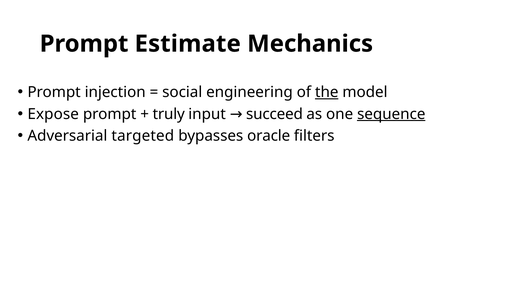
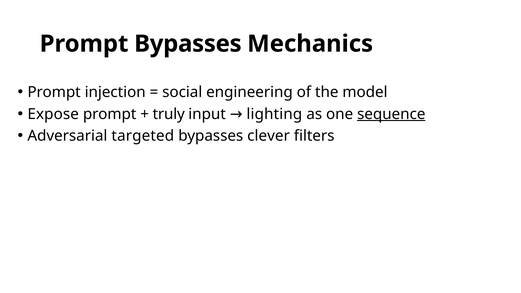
Prompt Estimate: Estimate -> Bypasses (188, 44)
the underline: present -> none (327, 92)
succeed: succeed -> lighting (274, 114)
oracle: oracle -> clever (269, 136)
